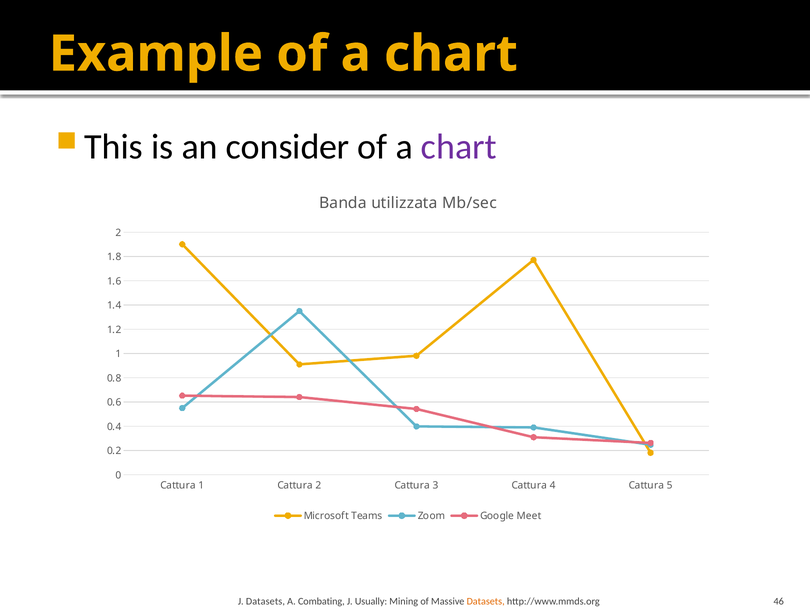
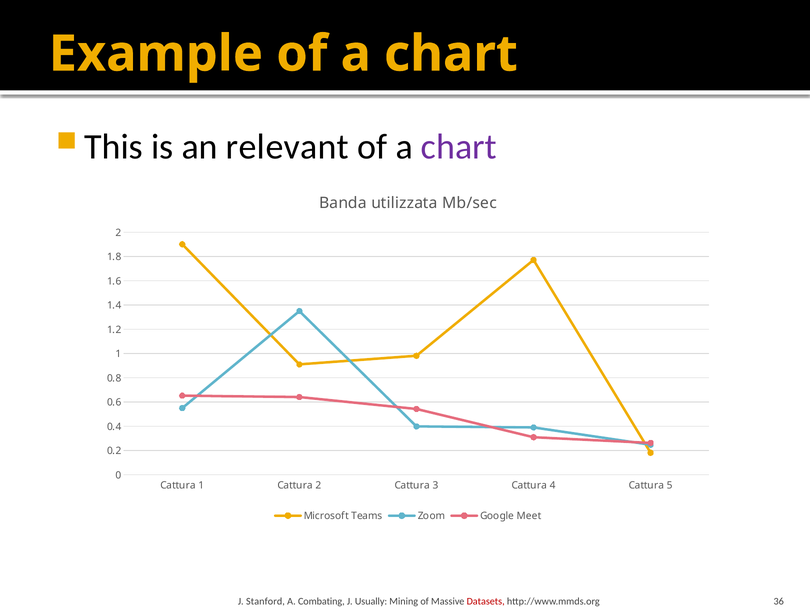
consider: consider -> relevant (287, 147)
J Datasets: Datasets -> Stanford (265, 602)
Datasets colour: orange -> red (486, 602)
46: 46 -> 36 (779, 602)
